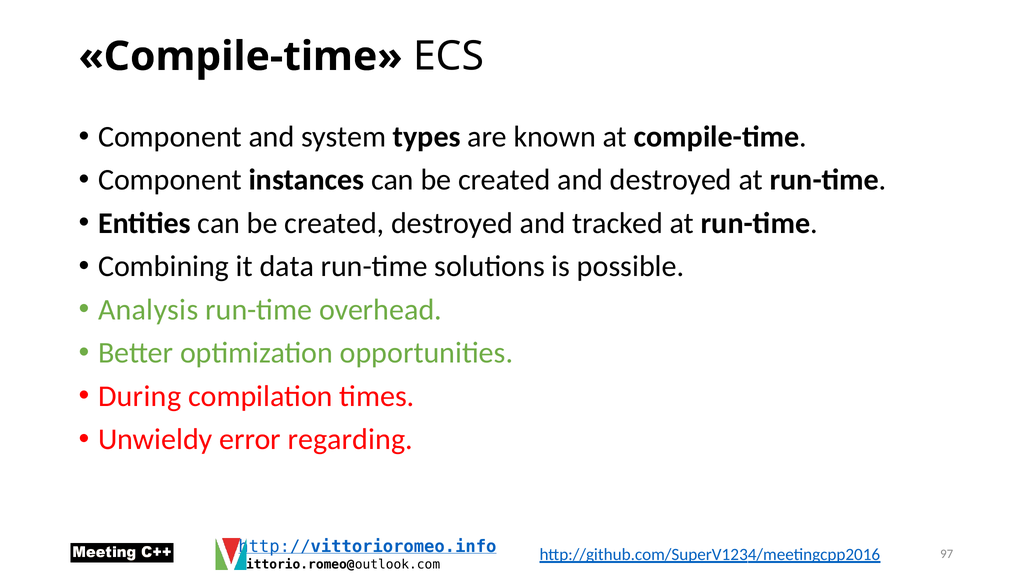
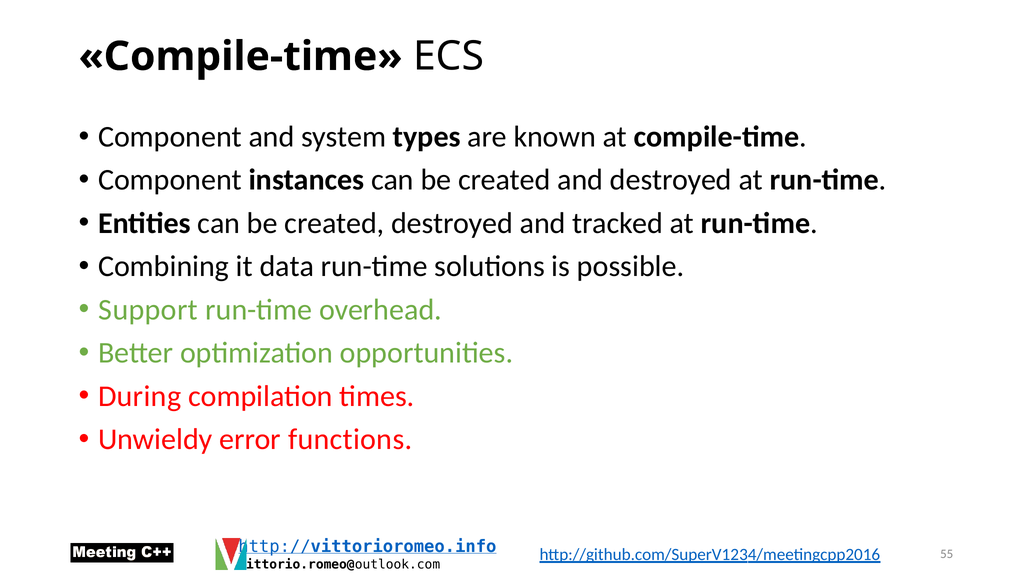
Analysis: Analysis -> Support (148, 310)
regarding: regarding -> functions (350, 440)
97: 97 -> 55 (947, 554)
